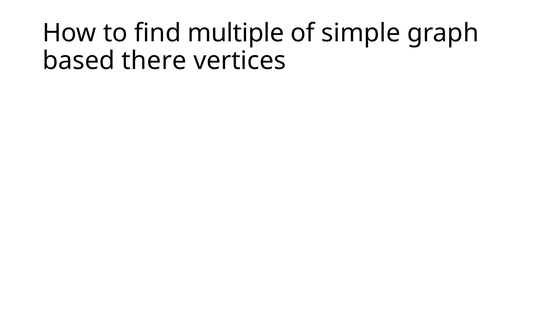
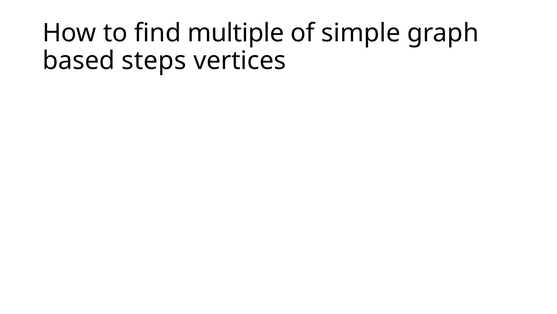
there: there -> steps (154, 61)
